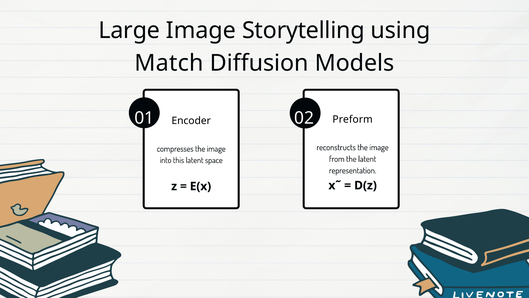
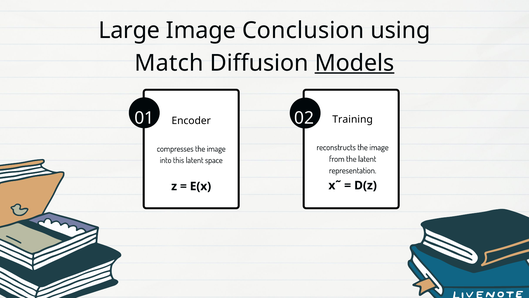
Storytelling: Storytelling -> Conclusion (303, 30)
Models underline: none -> present (355, 63)
Preform: Preform -> Training (353, 119)
